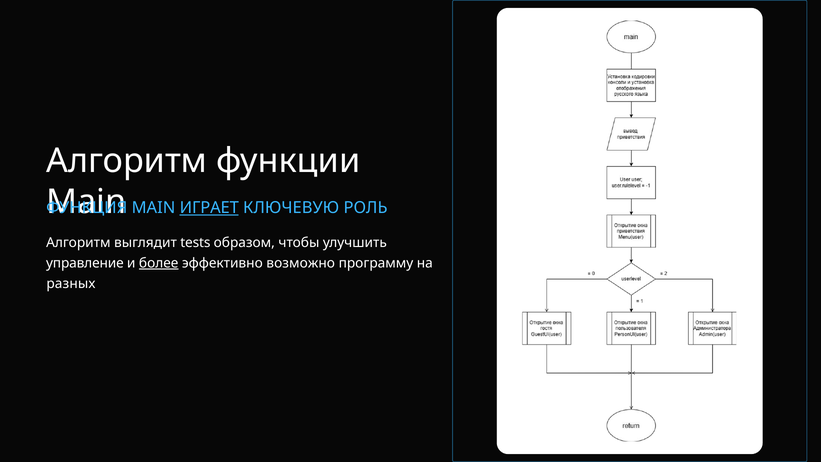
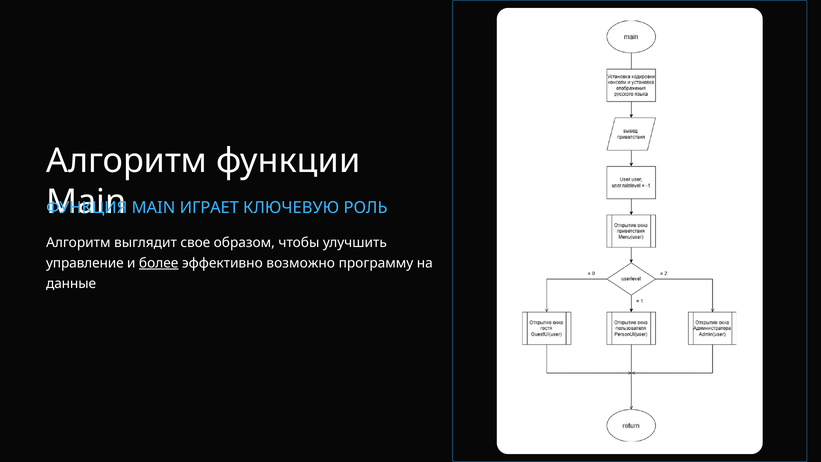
ИГРАЕТ underline: present -> none (209, 208)
tests: tests -> свое (195, 242)
разных: разных -> данные (71, 283)
